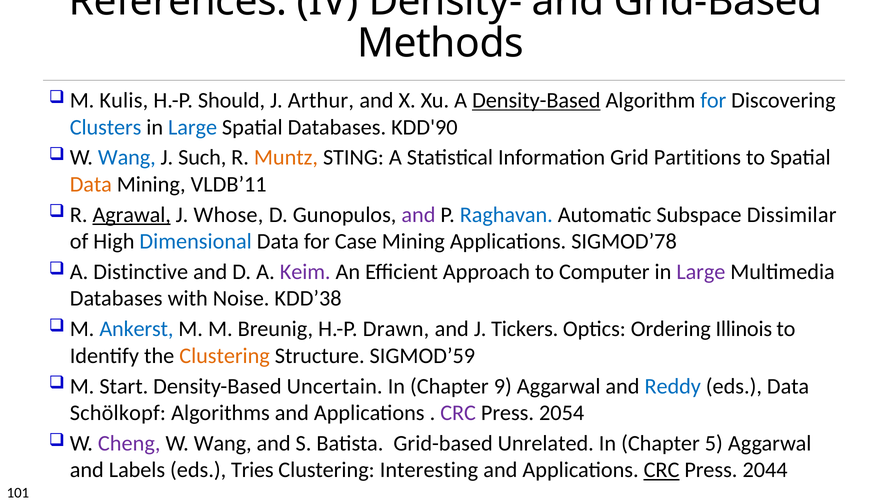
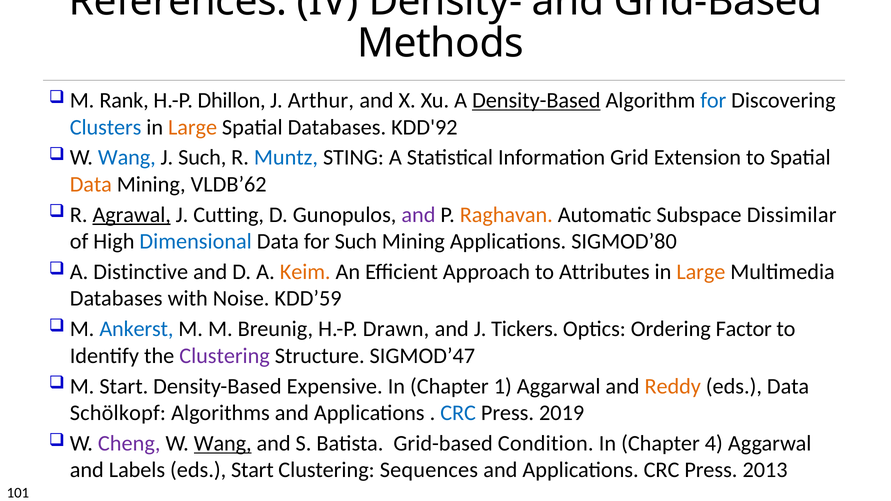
Kulis: Kulis -> Rank (124, 101)
Should: Should -> Dhillon (232, 101)
Large colour: blue -> orange (193, 127)
KDD'90: KDD'90 -> KDD'92 (424, 127)
Muntz colour: orange -> blue (286, 158)
Partitions: Partitions -> Extension (697, 158)
VLDB’11: VLDB’11 -> VLDB’62 (229, 184)
Whose: Whose -> Cutting (229, 215)
Raghavan colour: blue -> orange (506, 215)
for Case: Case -> Such (356, 242)
SIGMOD’78: SIGMOD’78 -> SIGMOD’80 (624, 242)
Keim colour: purple -> orange (305, 272)
Computer: Computer -> Attributes (604, 272)
Large colour: purple -> orange (701, 272)
KDD’38: KDD’38 -> KDD’59 (308, 299)
Illinois: Illinois -> Factor (744, 329)
Clustering colour: orange -> purple (225, 356)
SIGMOD’59: SIGMOD’59 -> SIGMOD’47 (422, 356)
Uncertain: Uncertain -> Expensive (335, 386)
9: 9 -> 1 (503, 386)
Reddy colour: blue -> orange (673, 386)
CRC colour: purple -> blue (458, 413)
2054: 2054 -> 2019 (562, 413)
Wang underline: none -> present (223, 444)
Unrelated: Unrelated -> Condition (546, 444)
5: 5 -> 4 (714, 444)
eds Tries: Tries -> Start (252, 470)
Interesting: Interesting -> Sequences (429, 470)
CRC underline: present -> none (662, 470)
2044: 2044 -> 2013 (765, 470)
